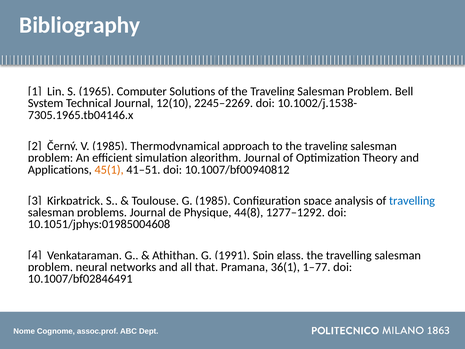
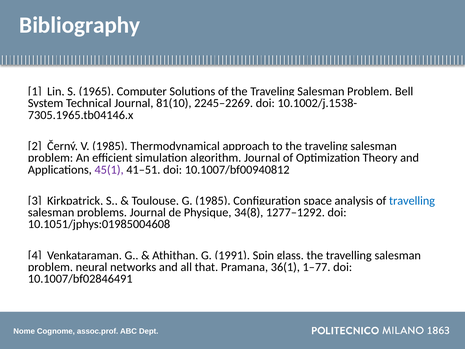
12(10: 12(10 -> 81(10 (174, 103)
45(1 colour: orange -> purple (109, 170)
44(8: 44(8 -> 34(8 (249, 212)
